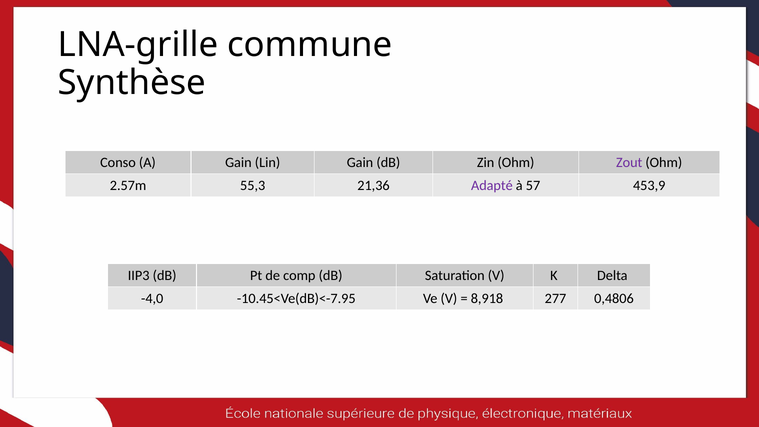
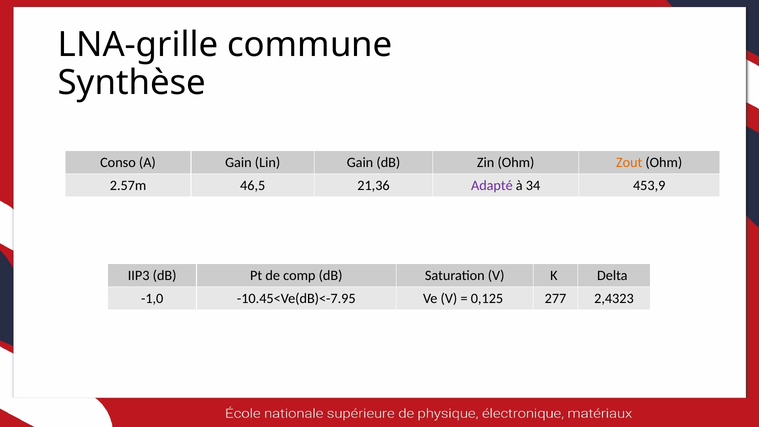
Zout colour: purple -> orange (629, 162)
55,3: 55,3 -> 46,5 (253, 185)
57: 57 -> 34 (533, 185)
-4,0: -4,0 -> -1,0 (152, 298)
8,918: 8,918 -> 0,125 (487, 298)
0,4806: 0,4806 -> 2,4323 (614, 298)
